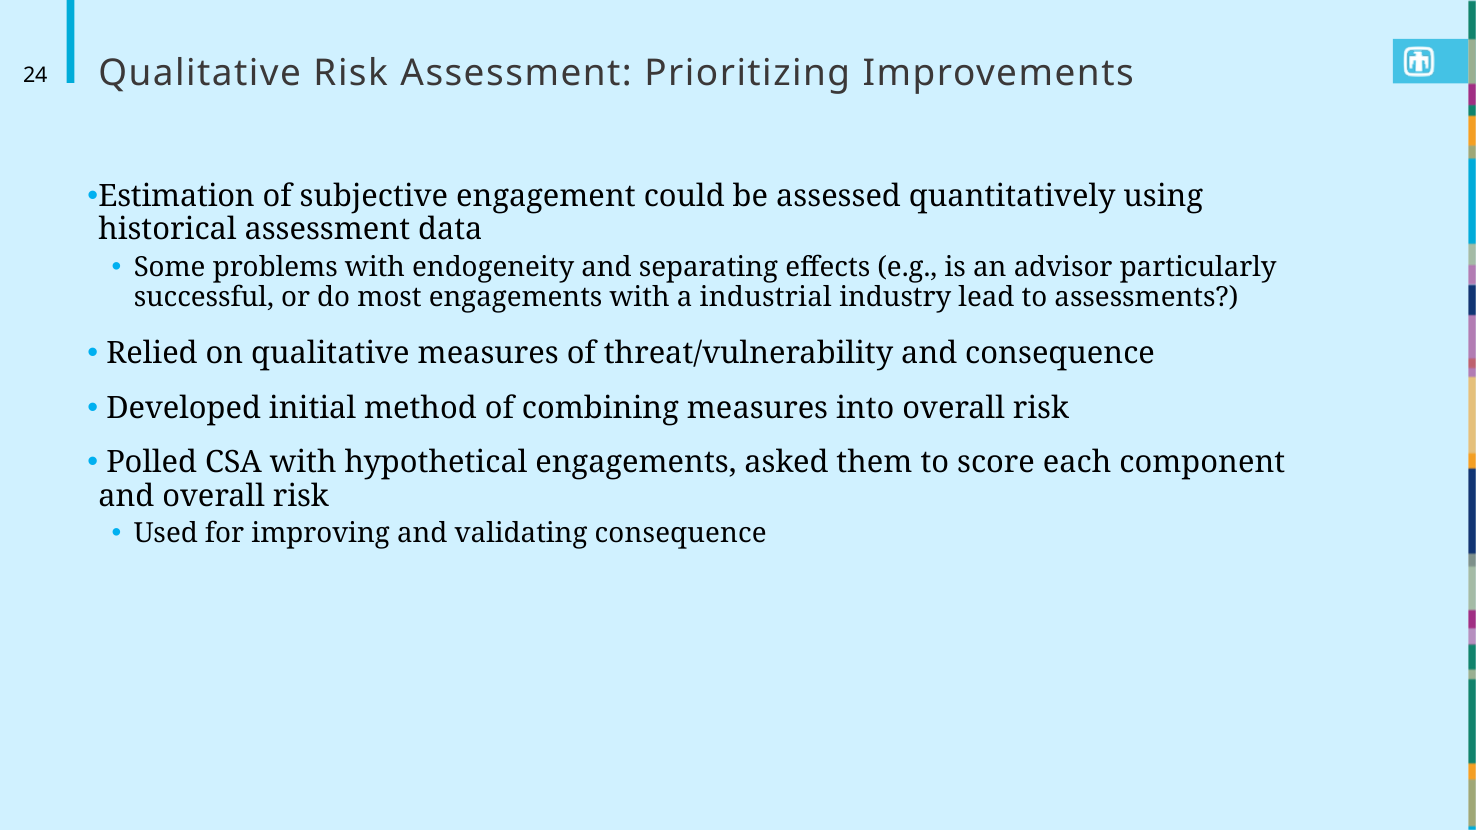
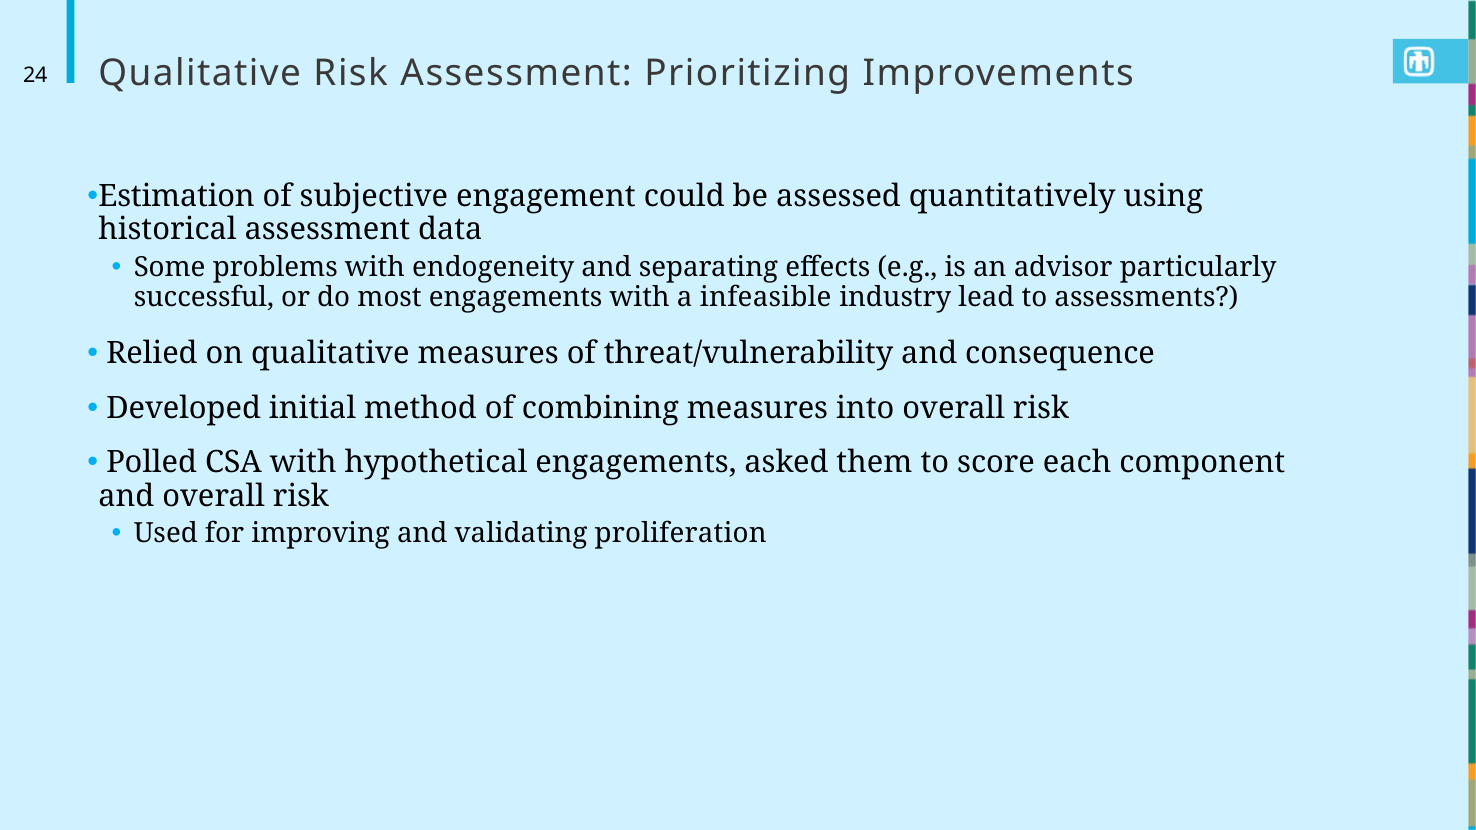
industrial: industrial -> infeasible (766, 297)
validating consequence: consequence -> proliferation (681, 534)
